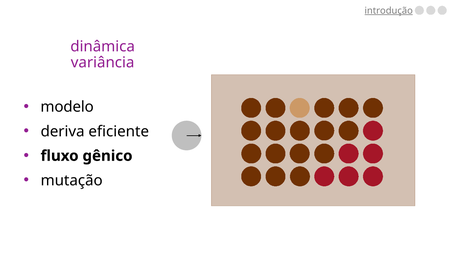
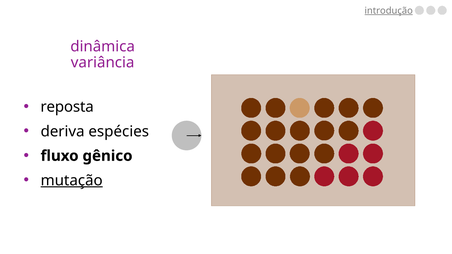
modelo: modelo -> reposta (67, 107)
eficiente: eficiente -> espécies (119, 131)
mutação underline: none -> present (72, 181)
